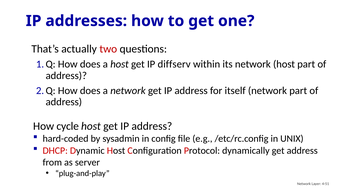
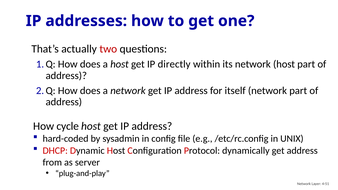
diffserv: diffserv -> directly (174, 64)
